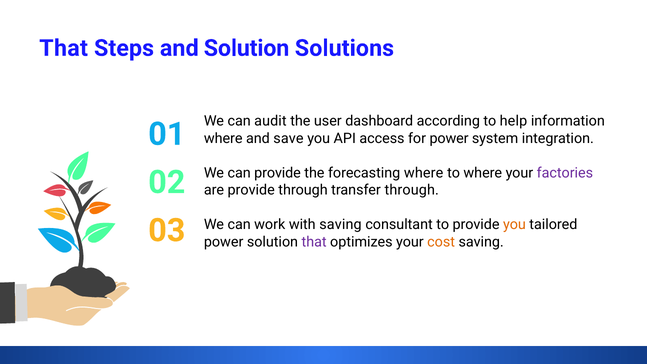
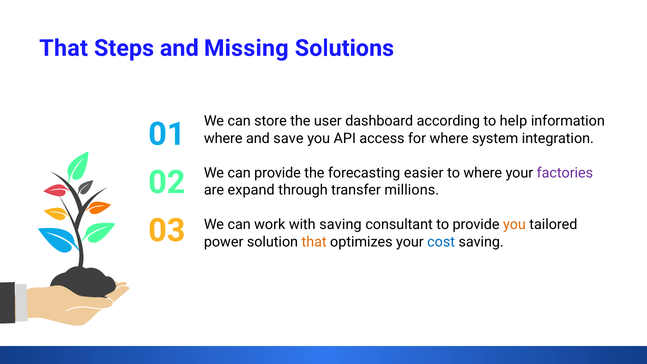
and Solution: Solution -> Missing (246, 48)
audit: audit -> store (271, 121)
for power: power -> where (449, 138)
forecasting where: where -> easier (424, 173)
are provide: provide -> expand (251, 190)
transfer through: through -> millions (412, 190)
that colour: purple -> orange (314, 242)
cost colour: orange -> blue (441, 242)
